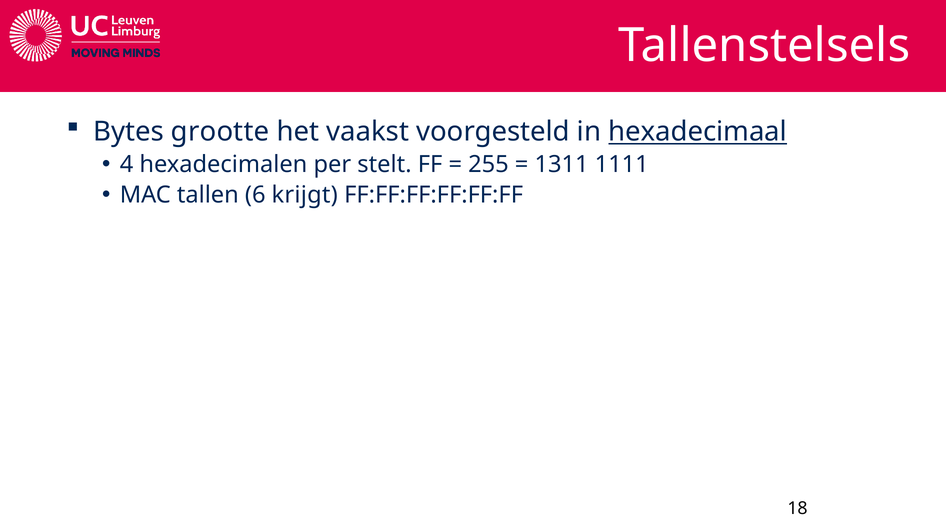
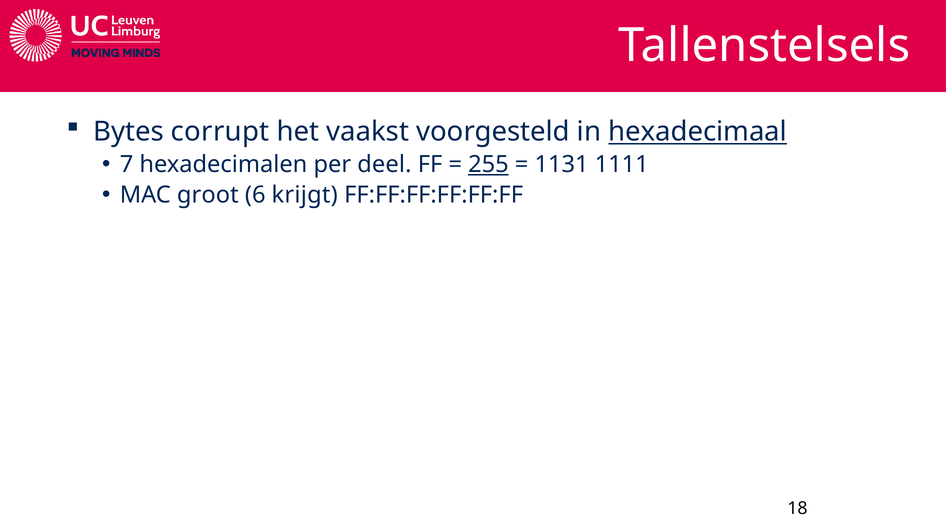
grootte: grootte -> corrupt (220, 132)
4: 4 -> 7 (127, 165)
stelt: stelt -> deel (384, 165)
255 underline: none -> present (488, 165)
1311: 1311 -> 1131 (562, 165)
tallen: tallen -> groot (208, 195)
